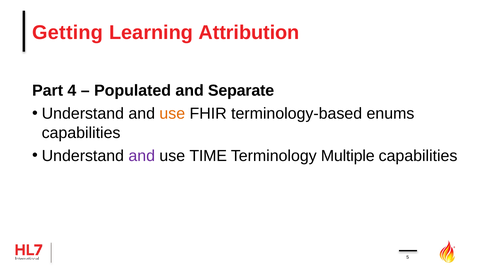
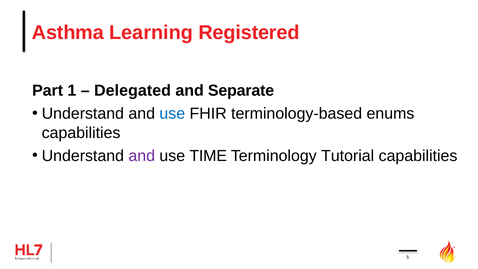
Getting: Getting -> Asthma (68, 33)
Attribution: Attribution -> Registered (249, 33)
4: 4 -> 1 (72, 91)
Populated: Populated -> Delegated (133, 91)
use colour: orange -> blue (172, 114)
Multiple: Multiple -> Tutorial (348, 156)
